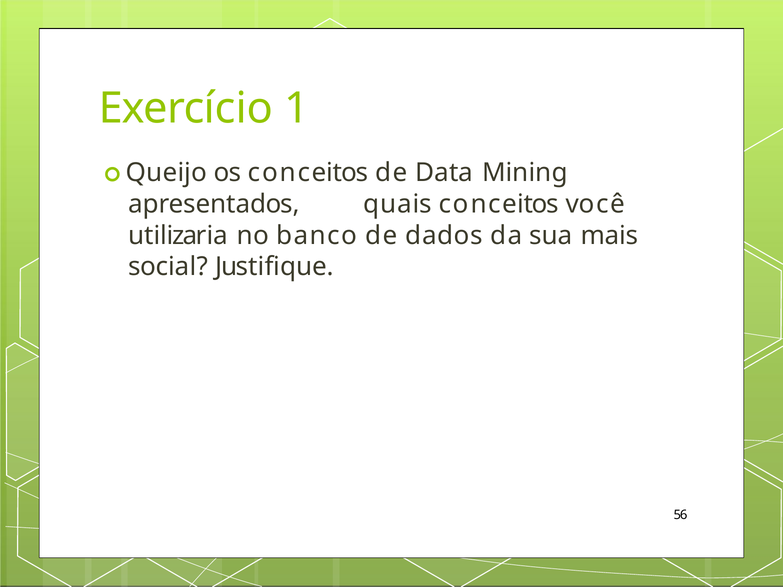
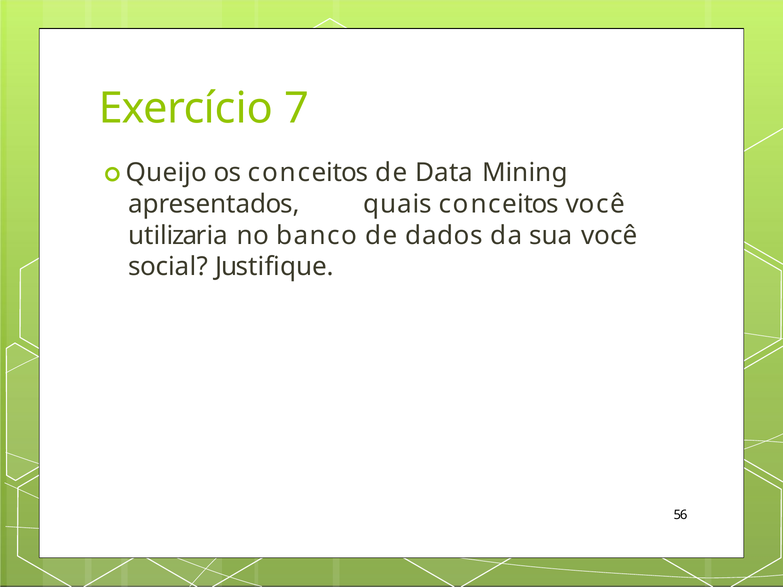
1: 1 -> 7 (297, 108)
sua mais: mais -> você (609, 236)
